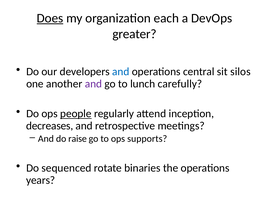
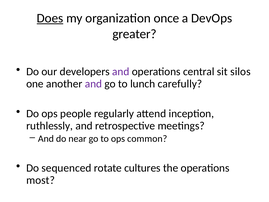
each: each -> once (166, 18)
and colour: blue -> purple (121, 72)
people underline: present -> none (76, 113)
decreases: decreases -> ruthlessly (50, 126)
raise: raise -> near (77, 139)
supports: supports -> common (147, 139)
binaries: binaries -> cultures (142, 168)
years: years -> most (41, 180)
